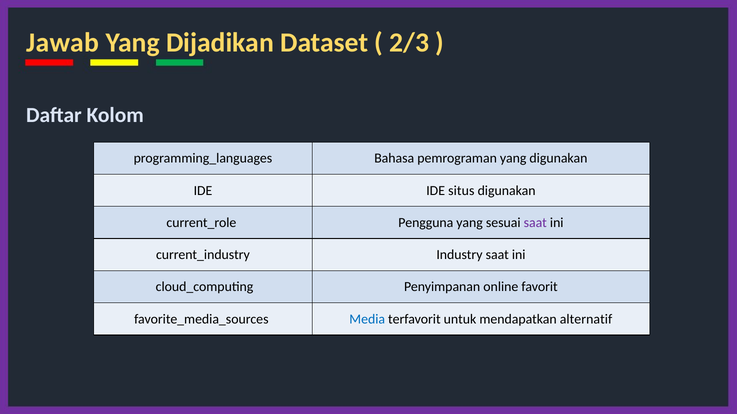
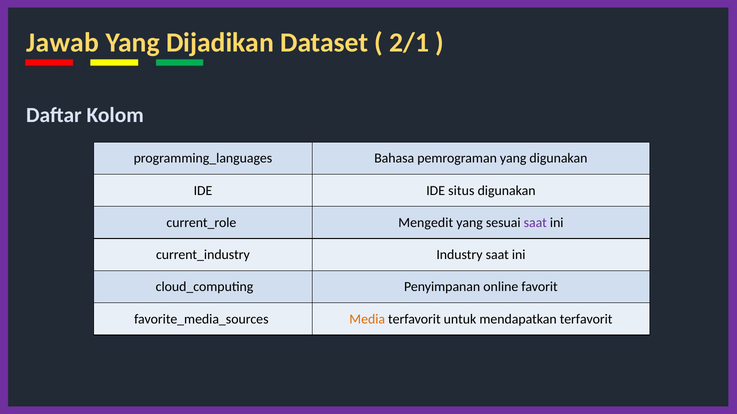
2/3: 2/3 -> 2/1 (409, 43)
Pengguna: Pengguna -> Mengedit (426, 223)
Media colour: blue -> orange (367, 320)
mendapatkan alternatif: alternatif -> terfavorit (586, 320)
